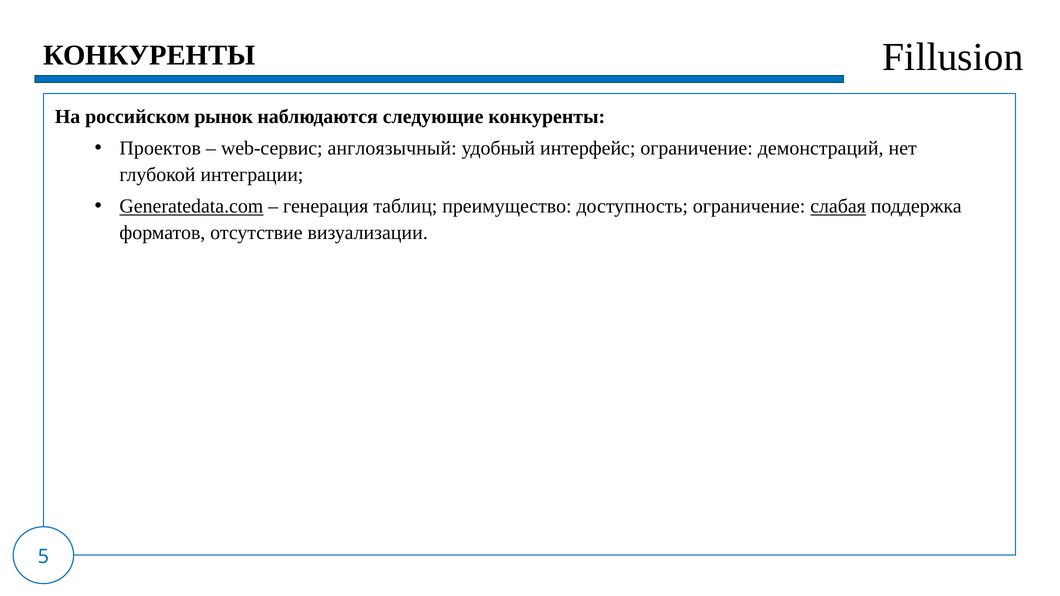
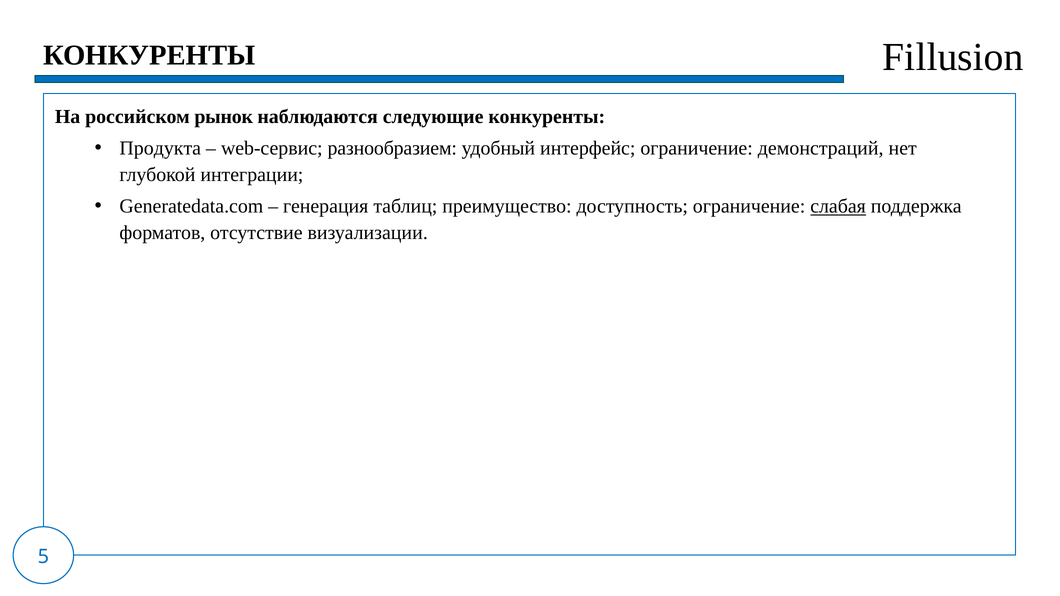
Проектов: Проектов -> Продукта (160, 148)
англоязычный: англоязычный -> разнообразием (392, 148)
Generatedata.com underline: present -> none (191, 206)
